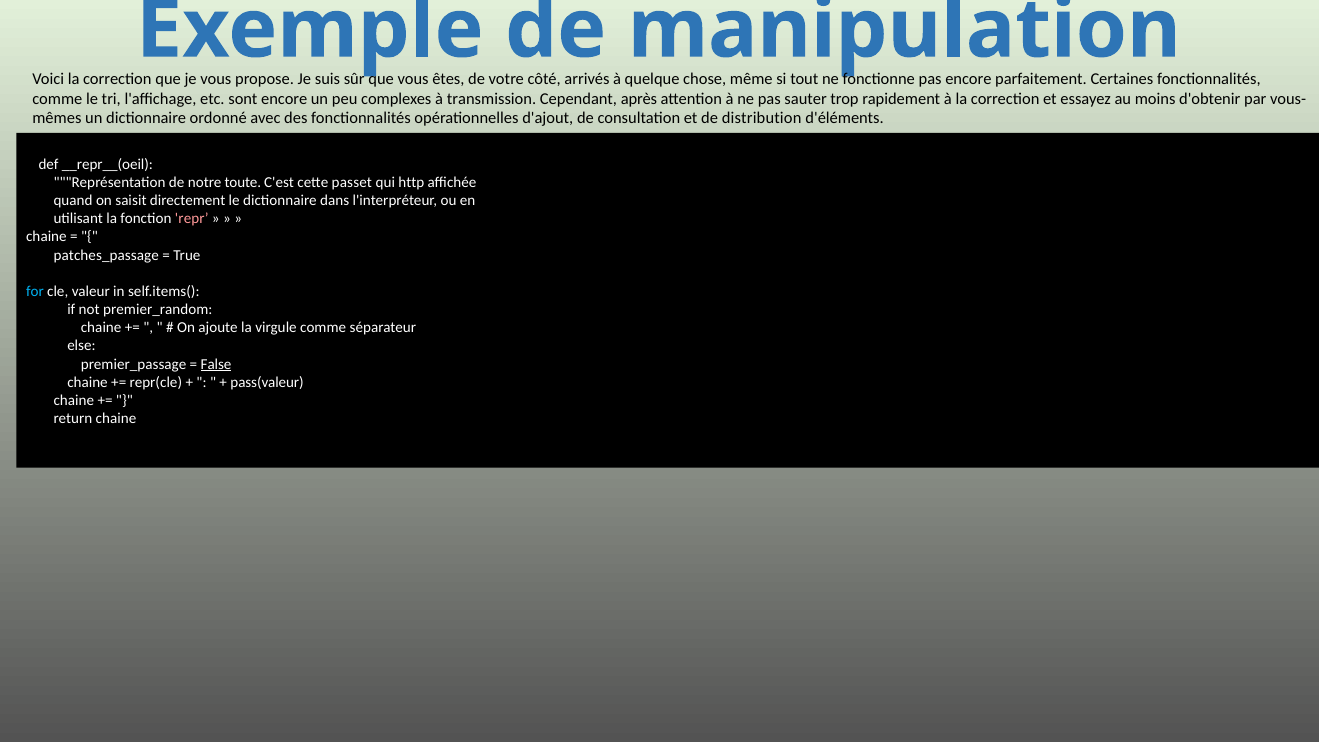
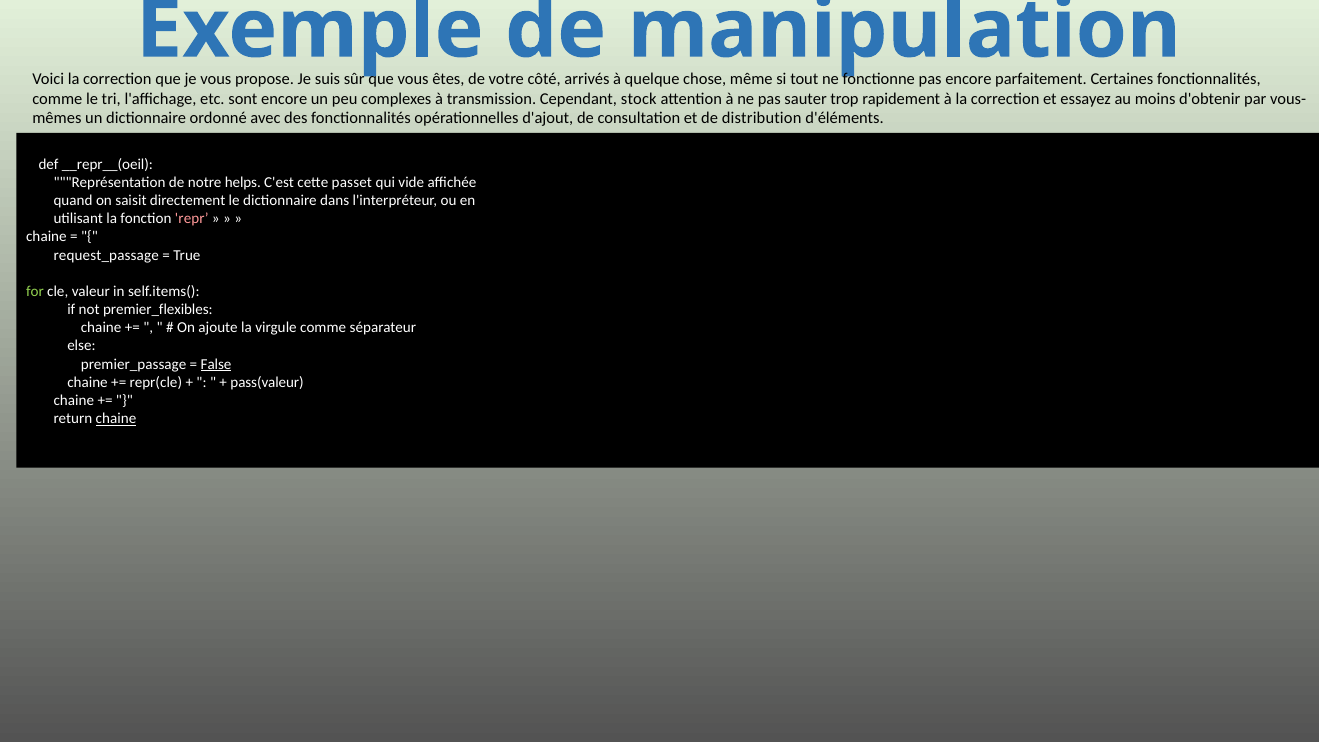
après: après -> stock (639, 99)
toute: toute -> helps (243, 183)
http: http -> vide (411, 183)
patches_passage: patches_passage -> request_passage (106, 255)
for colour: light blue -> light green (35, 291)
premier_random: premier_random -> premier_flexibles (158, 310)
chaine underline: none -> present (116, 418)
